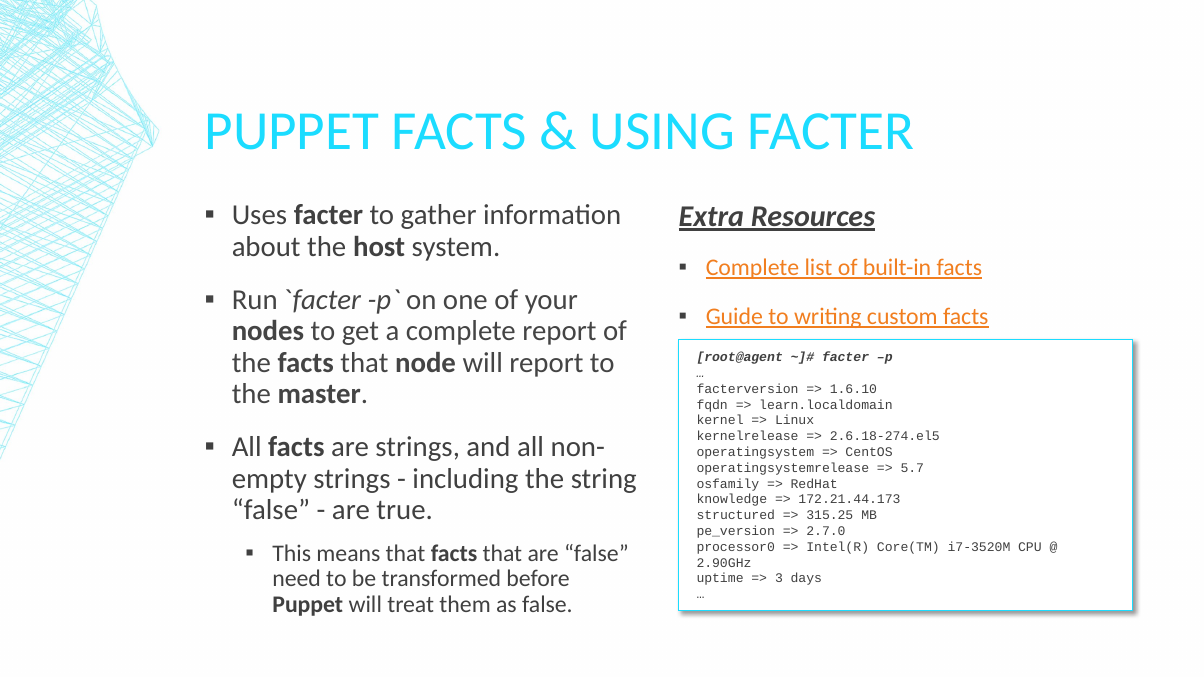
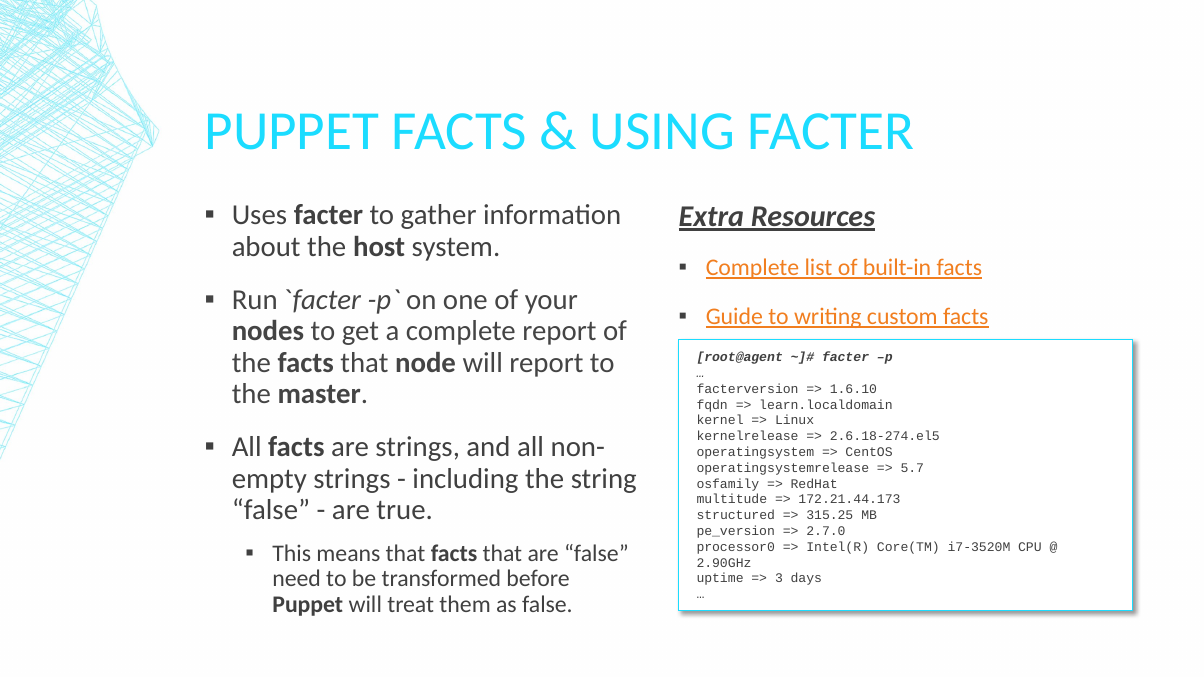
knowledge: knowledge -> multitude (732, 500)
